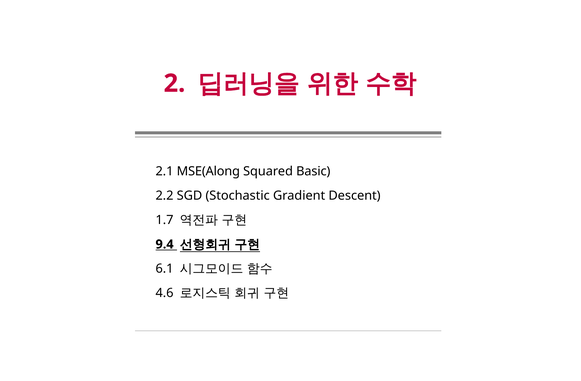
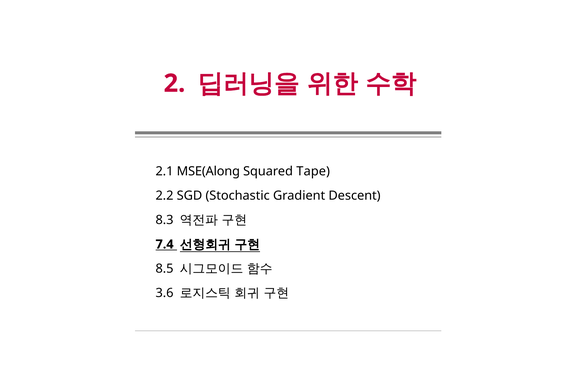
Basic: Basic -> Tape (313, 172)
1.7: 1.7 -> 8.3 (164, 220)
9.4: 9.4 -> 7.4 (165, 245)
6.1: 6.1 -> 8.5 (164, 269)
4.6: 4.6 -> 3.6 (164, 293)
